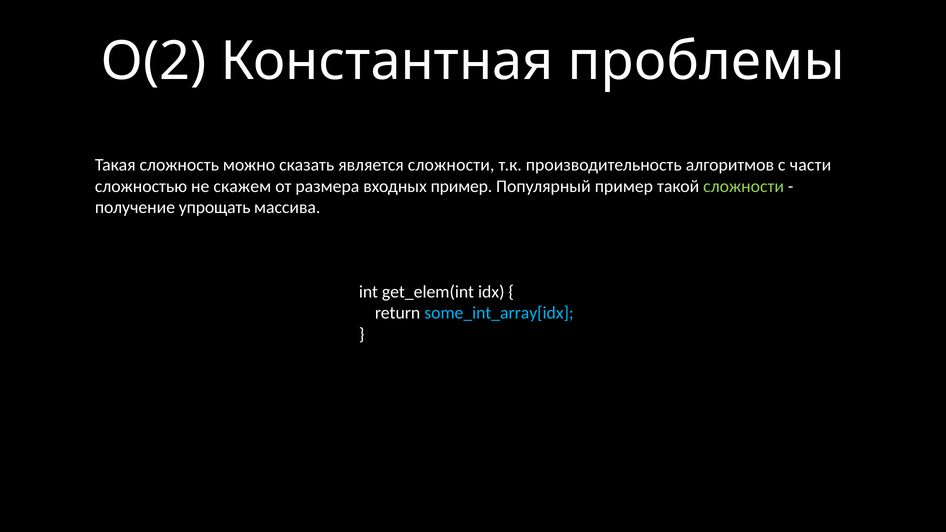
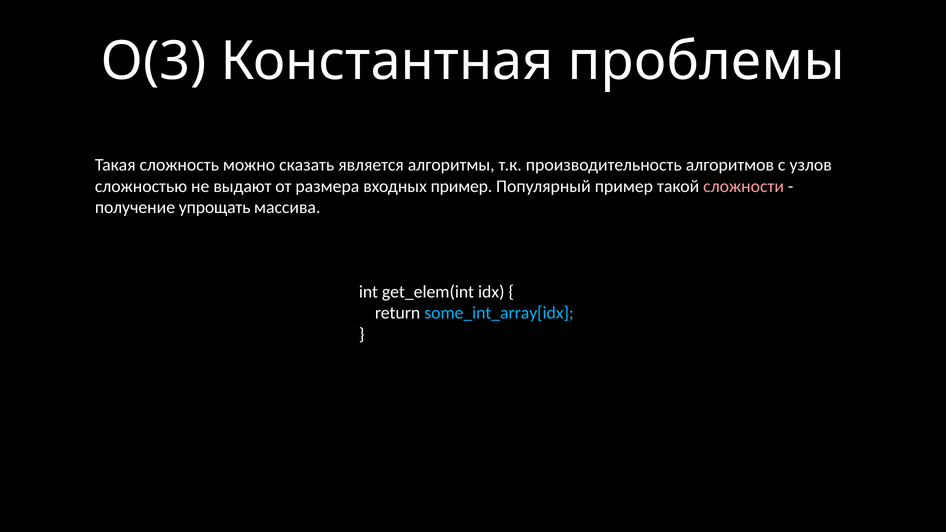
O(2: O(2 -> O(3 (154, 61)
является сложности: сложности -> алгоритмы (451, 165)
части: части -> узлов (811, 165)
скажем: скажем -> выдают (242, 186)
сложности colour: light green -> pink (744, 186)
